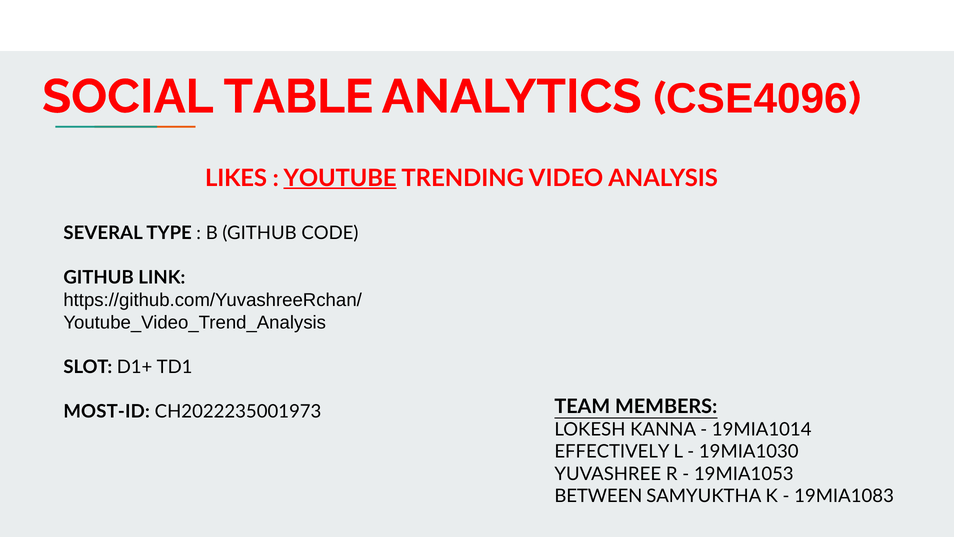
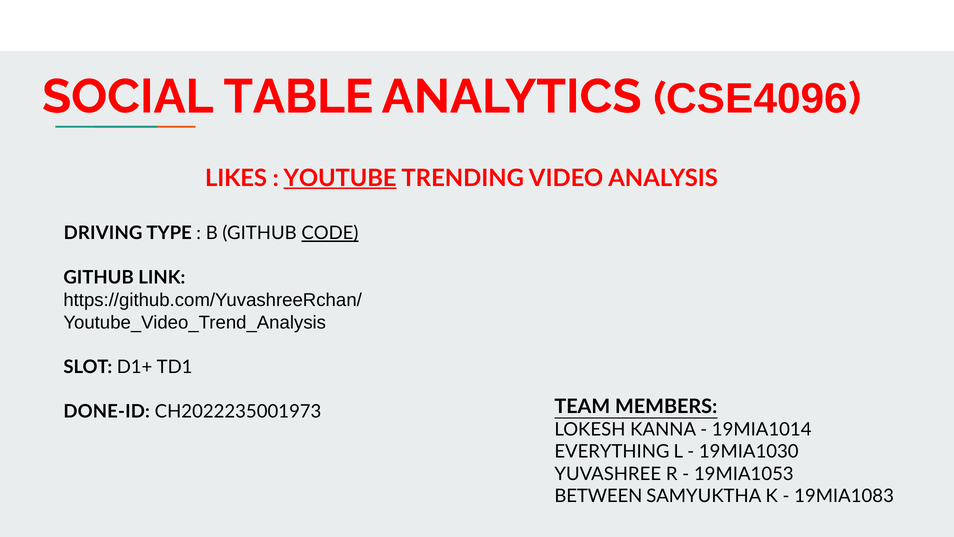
SEVERAL: SEVERAL -> DRIVING (103, 233)
CODE underline: none -> present (330, 233)
MOST-ID: MOST-ID -> DONE-ID (107, 411)
EFFECTIVELY: EFFECTIVELY -> EVERYTHING (612, 451)
